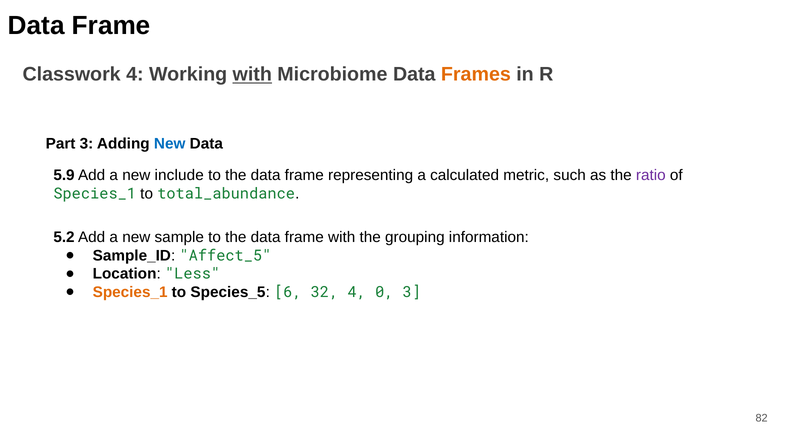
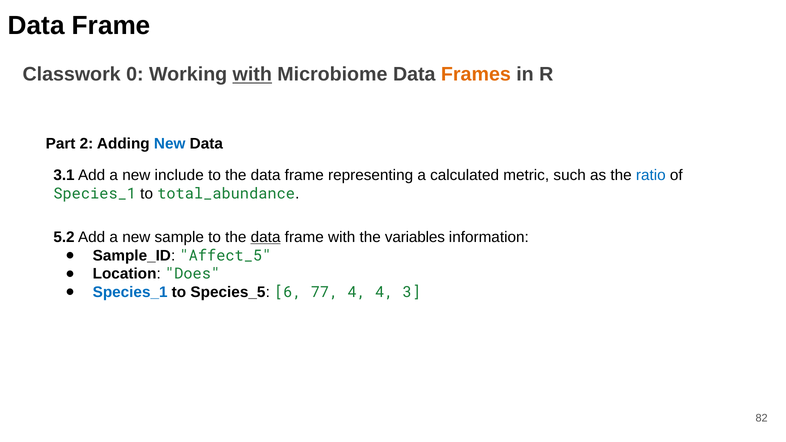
Classwork 4: 4 -> 0 (135, 74)
Part 3: 3 -> 2 (87, 144)
5.9: 5.9 -> 3.1 (64, 175)
ratio colour: purple -> blue (651, 175)
data underline: none -> present (266, 237)
grouping: grouping -> variables (415, 237)
Less: Less -> Does (193, 274)
Species_1 colour: orange -> blue (130, 292)
32: 32 -> 77 (325, 292)
4 0: 0 -> 4 (384, 292)
